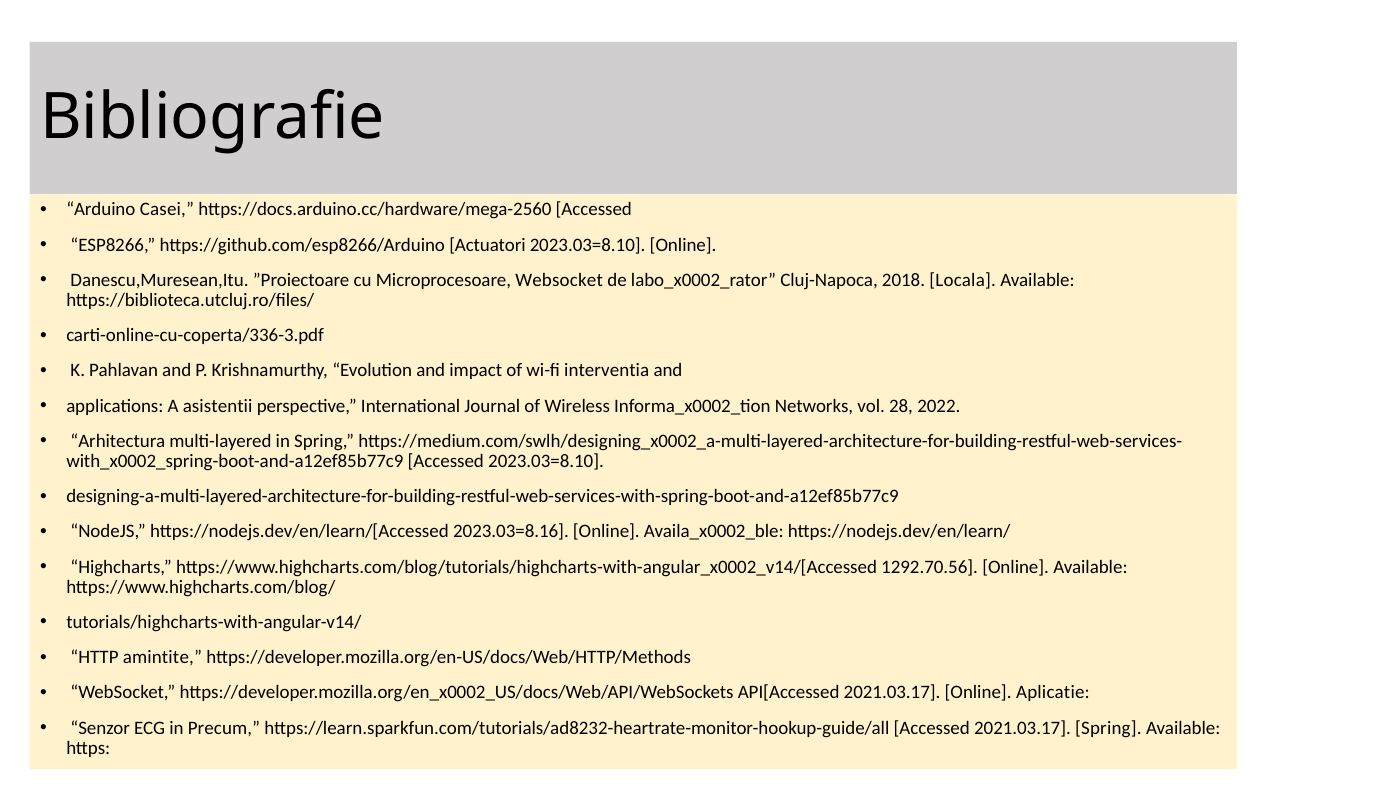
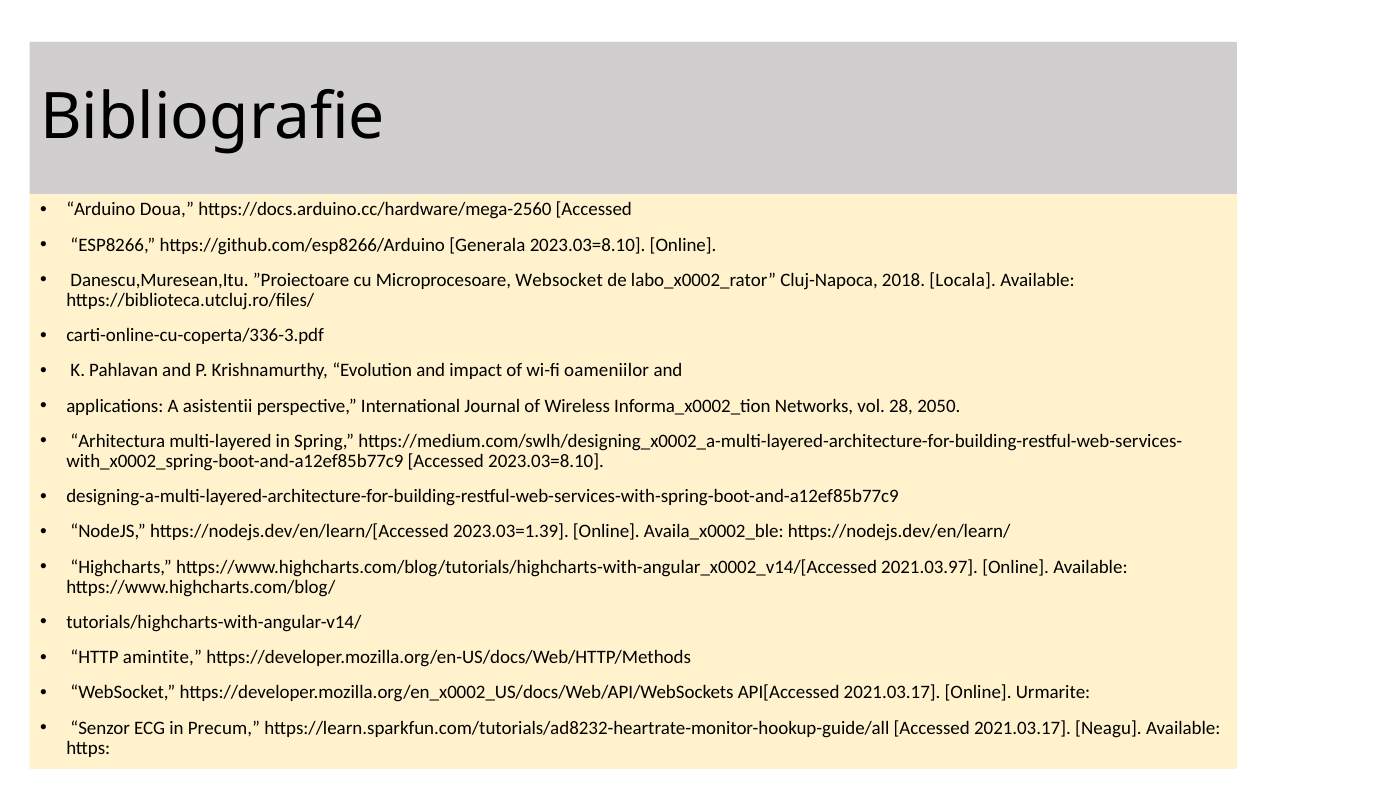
Casei: Casei -> Doua (167, 210)
Actuatori: Actuatori -> Generala (487, 245)
interventia: interventia -> oameniilor (607, 370)
2022: 2022 -> 2050 (939, 406)
2023.03=8.16: 2023.03=8.16 -> 2023.03=1.39 (511, 531)
1292.70.56: 1292.70.56 -> 2021.03.97 (930, 566)
Aplicatie: Aplicatie -> Urmarite (1053, 692)
2021.03.17 Spring: Spring -> Neagu (1108, 727)
